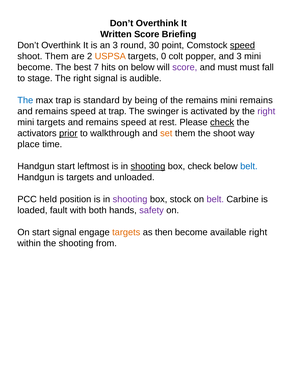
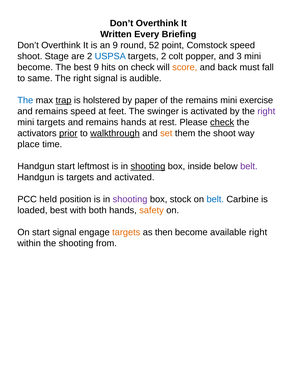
Written Score: Score -> Every (147, 34)
an 3: 3 -> 9 (115, 45)
30: 30 -> 52 (154, 45)
speed underline: present -> none (242, 45)
shoot Them: Them -> Stage (57, 56)
USPSA colour: orange -> blue (110, 56)
targets 0: 0 -> 2 (164, 56)
best 7: 7 -> 9 (96, 68)
on below: below -> check (143, 68)
score colour: purple -> orange (185, 68)
and must: must -> back (227, 68)
stage: stage -> same (40, 79)
trap underline: none -> present (64, 101)
standard: standard -> holstered (102, 101)
being: being -> paper (146, 101)
mini remains: remains -> exercise (256, 101)
at trap: trap -> feet (118, 112)
speed: speed -> hands (134, 123)
walkthrough underline: none -> present (115, 134)
box check: check -> inside (199, 167)
belt colour: blue -> purple (249, 167)
and unloaded: unloaded -> activated (134, 178)
belt colour: purple -> blue (215, 200)
loaded fault: fault -> best (59, 211)
safety colour: purple -> orange (152, 211)
